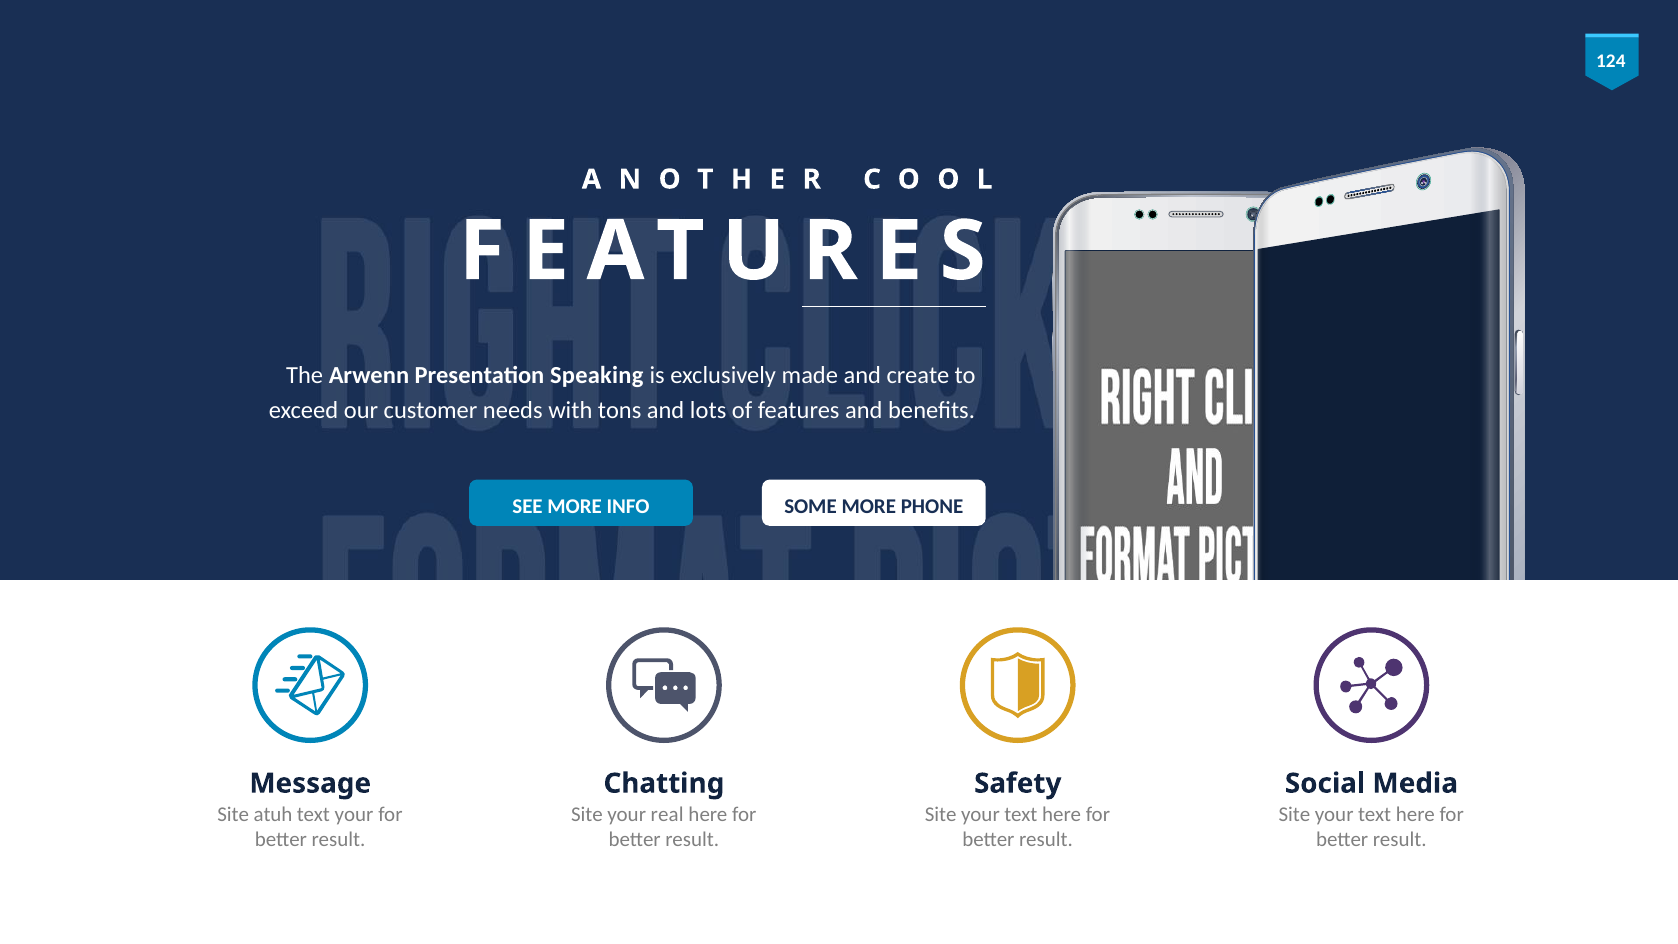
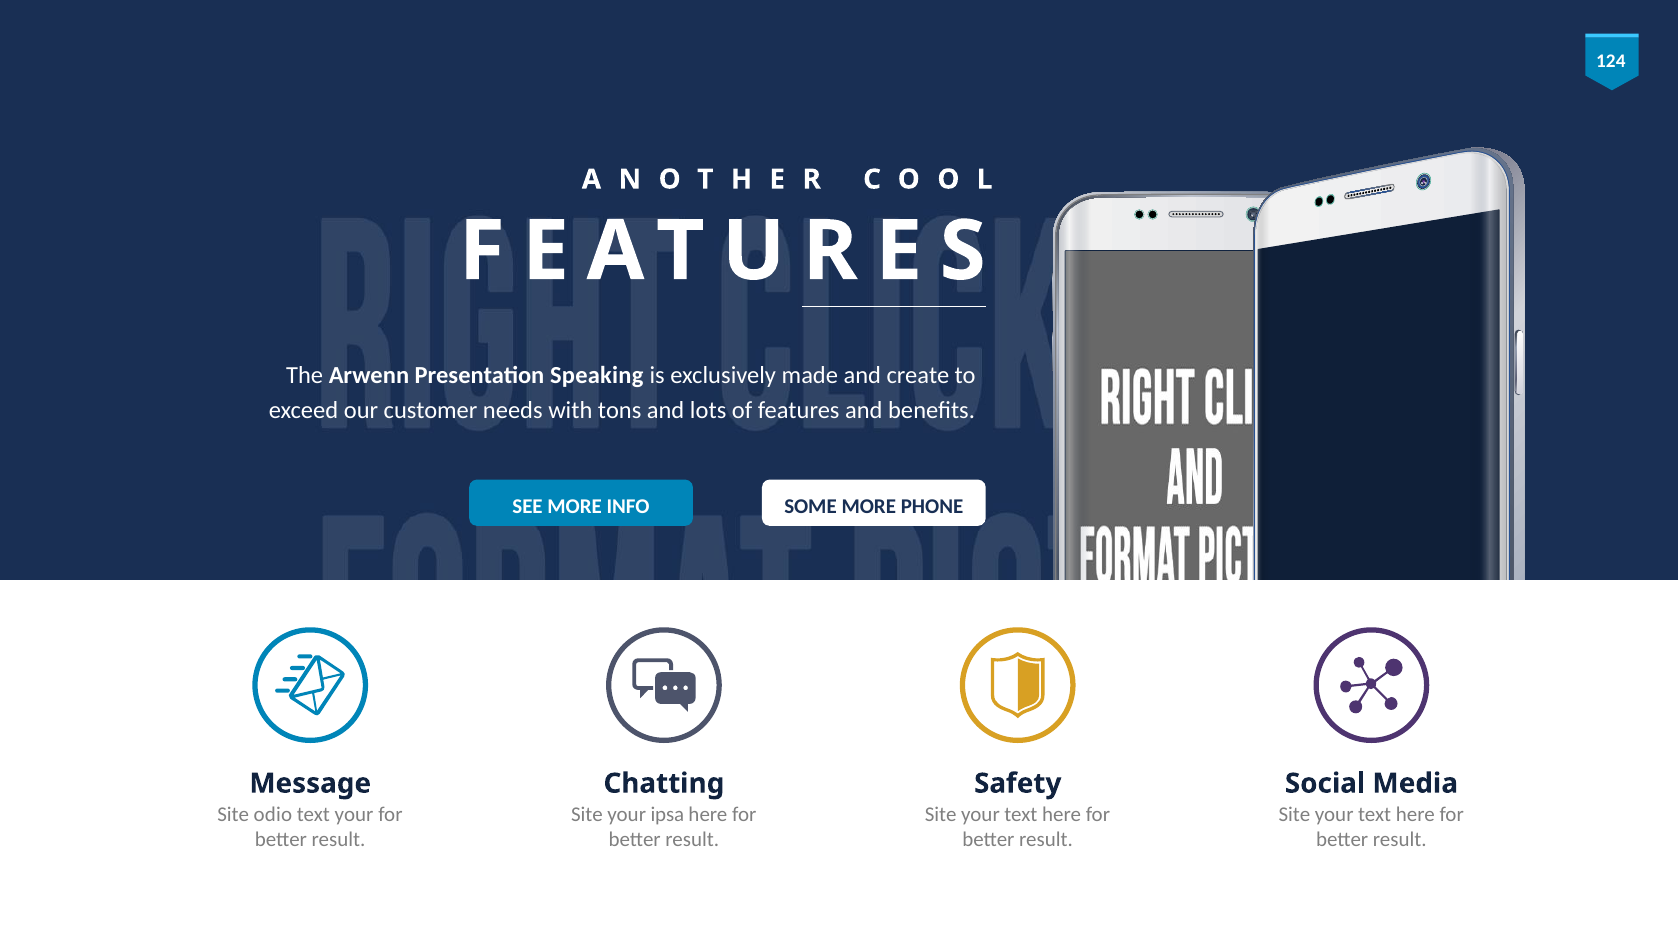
atuh: atuh -> odio (273, 814)
real: real -> ipsa (667, 814)
